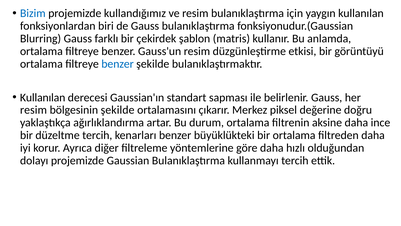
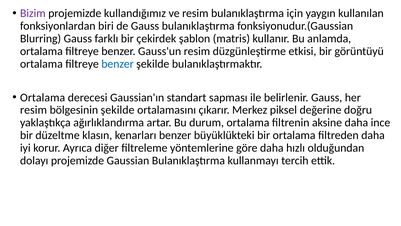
Bizim colour: blue -> purple (33, 13)
Kullanılan: Kullanılan -> Ortalama (43, 97)
düzeltme tercih: tercih -> klasın (97, 135)
